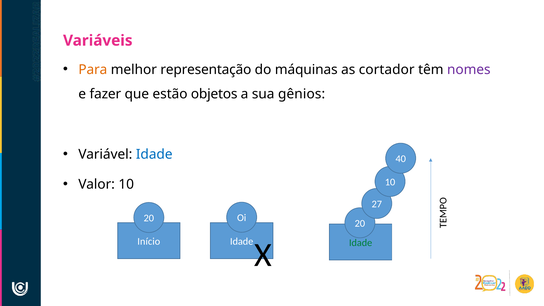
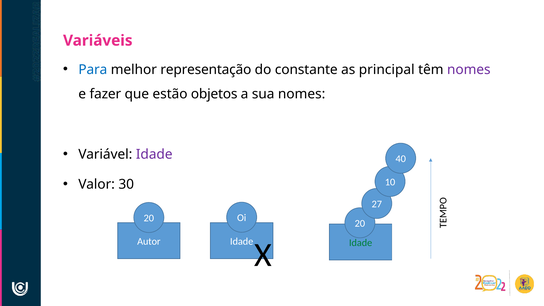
Para colour: orange -> blue (93, 70)
máquinas: máquinas -> constante (306, 70)
cortador: cortador -> principal (387, 70)
sua gênios: gênios -> nomes (302, 94)
Idade colour: blue -> purple (154, 154)
Valor 10: 10 -> 30 (126, 184)
Início: Início -> Autor (149, 241)
